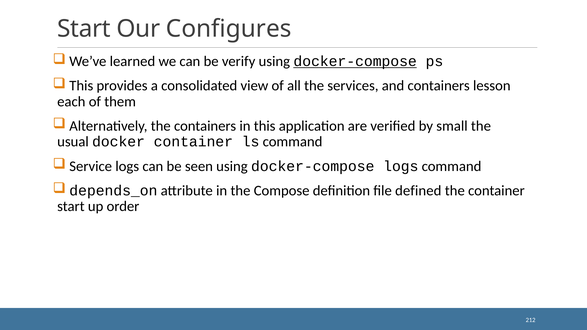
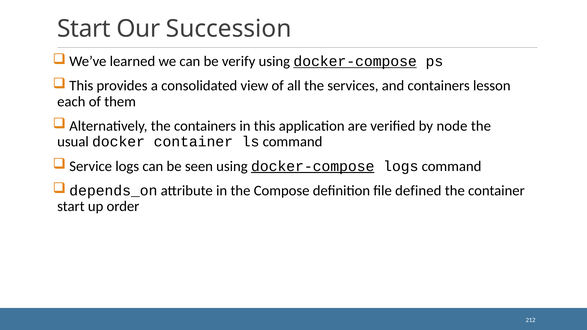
Configures: Configures -> Succession (229, 29)
small: small -> node (452, 126)
docker-compose underline: none -> present (313, 166)
